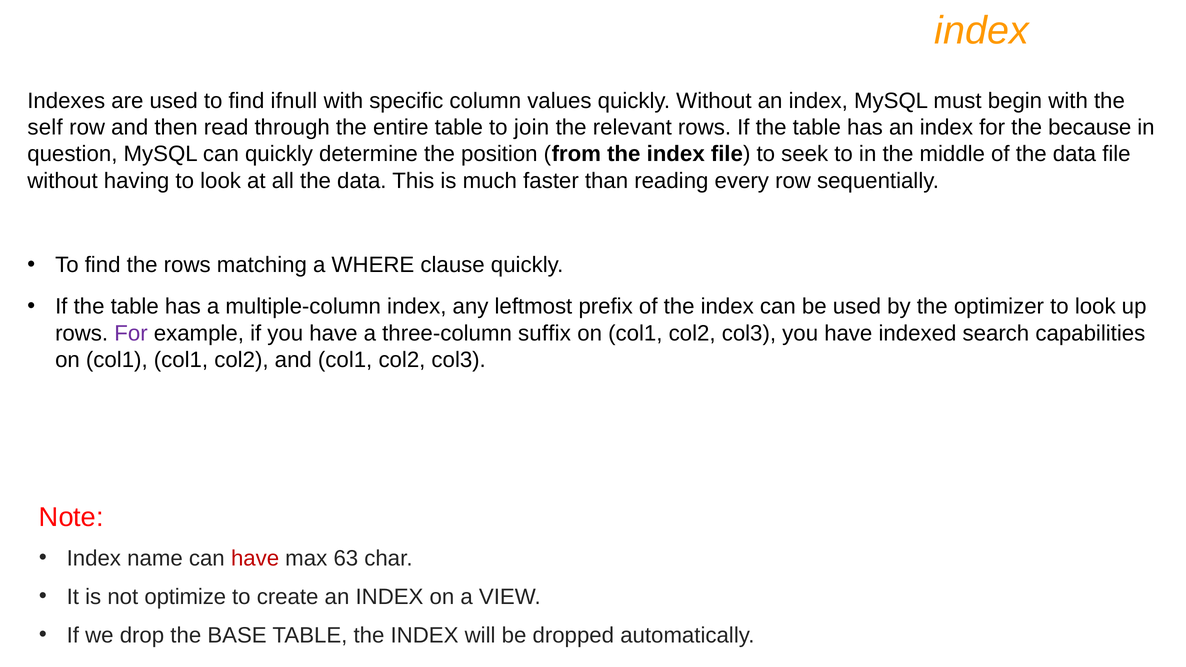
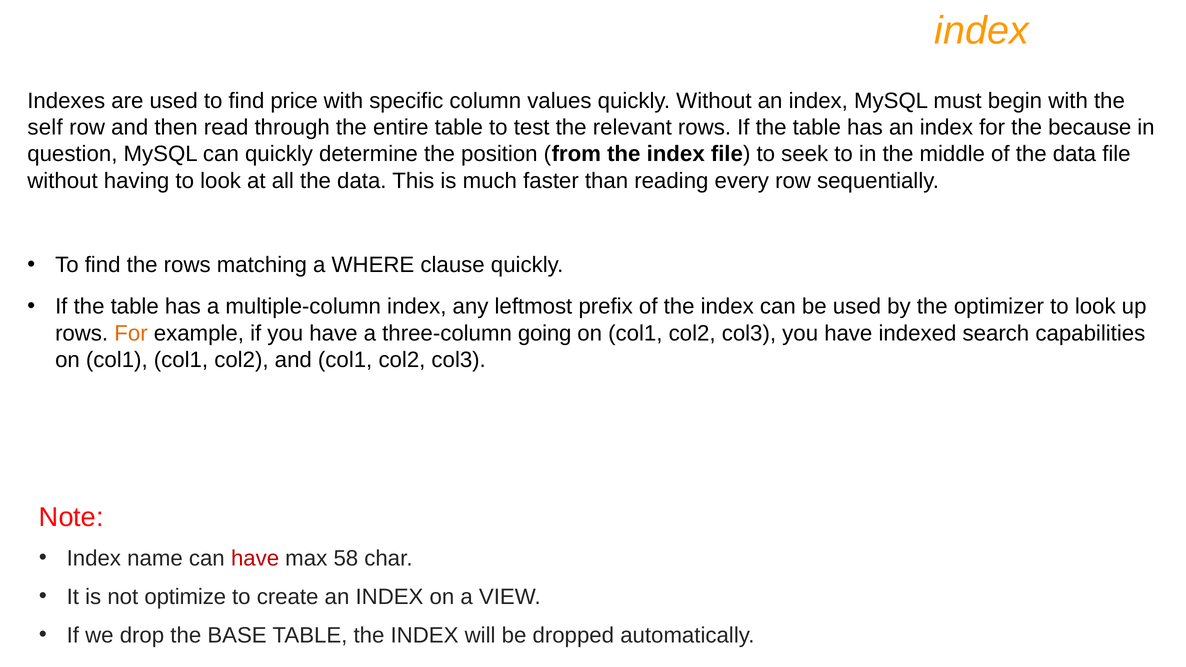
ifnull: ifnull -> price (294, 101)
join: join -> test (532, 127)
For colour: purple -> orange (131, 333)
suffix: suffix -> going (545, 333)
63: 63 -> 58 (346, 558)
